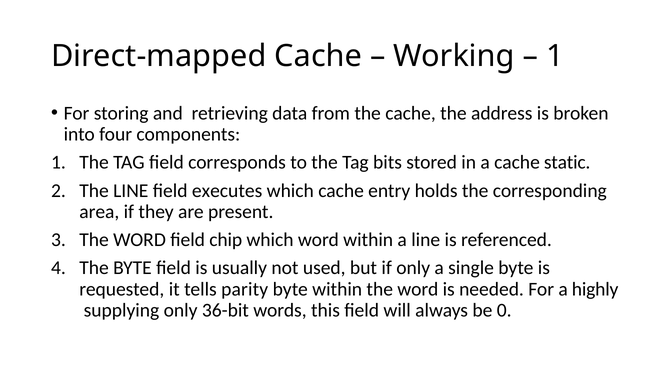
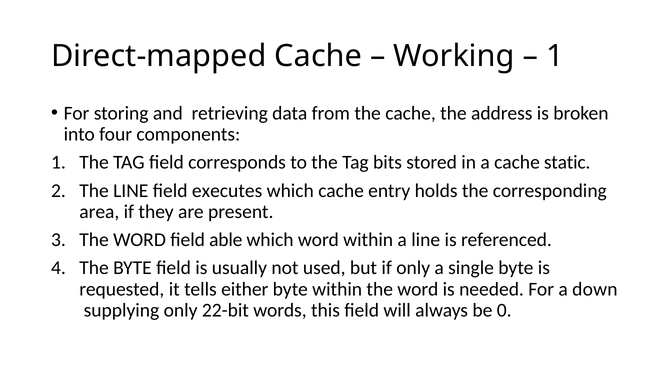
chip: chip -> able (226, 240)
parity: parity -> either (245, 289)
highly: highly -> down (595, 289)
36-bit: 36-bit -> 22-bit (225, 310)
